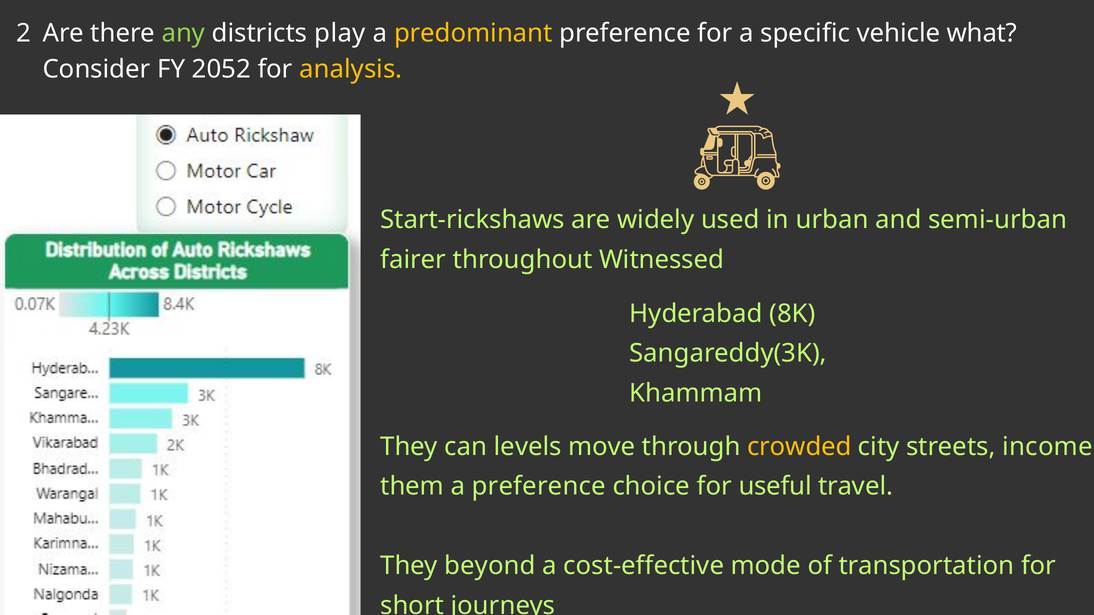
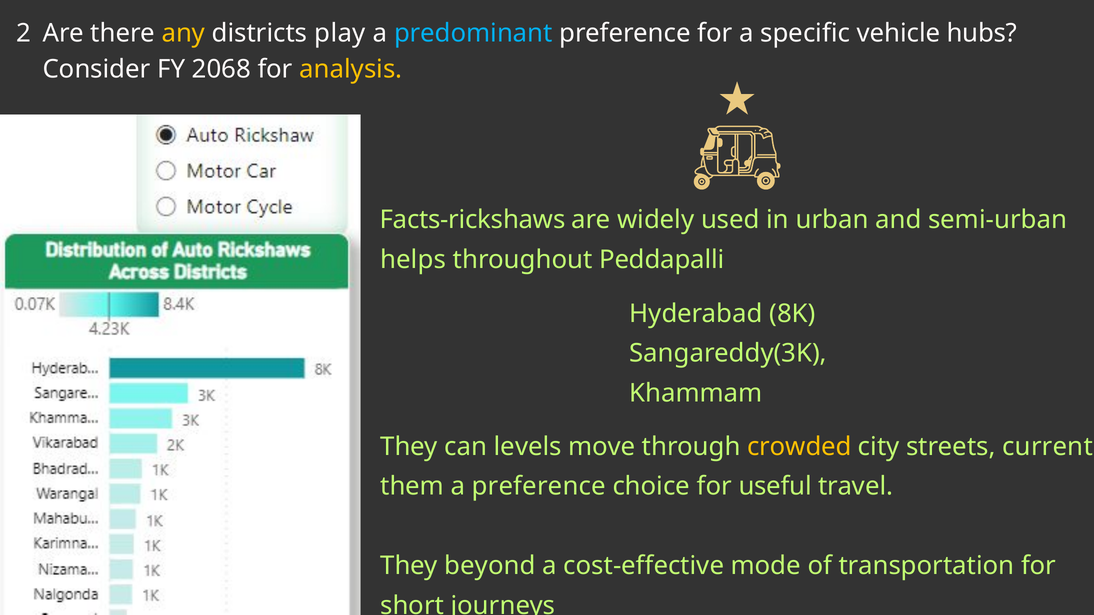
any colour: light green -> yellow (183, 33)
predominant colour: yellow -> light blue (473, 33)
what: what -> hubs (982, 33)
2052: 2052 -> 2068 (221, 69)
Start-rickshaws: Start-rickshaws -> Facts-rickshaws (473, 220)
fairer: fairer -> helps (413, 260)
Witnessed: Witnessed -> Peddapalli (662, 260)
income: income -> current (1048, 447)
